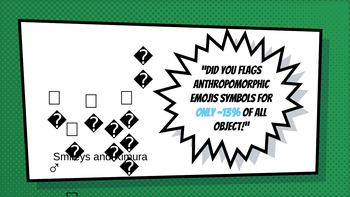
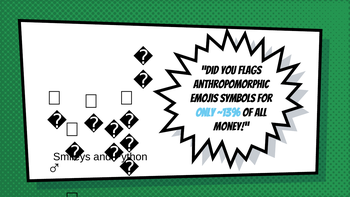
object: object -> money (231, 127)
Kimura: Kimura -> Python (131, 157)
